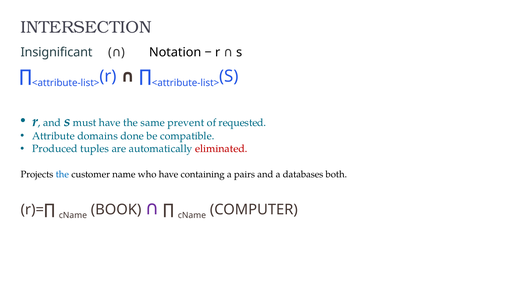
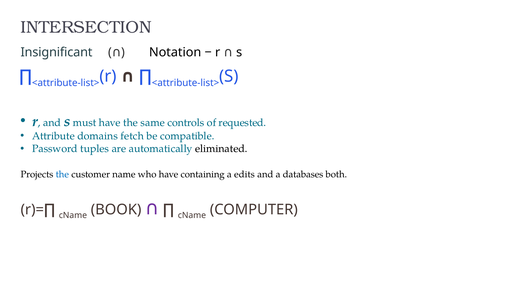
prevent: prevent -> controls (186, 122)
done: done -> fetch (132, 136)
Produced: Produced -> Password (55, 149)
eliminated colour: red -> black (221, 149)
pairs: pairs -> edits (244, 174)
